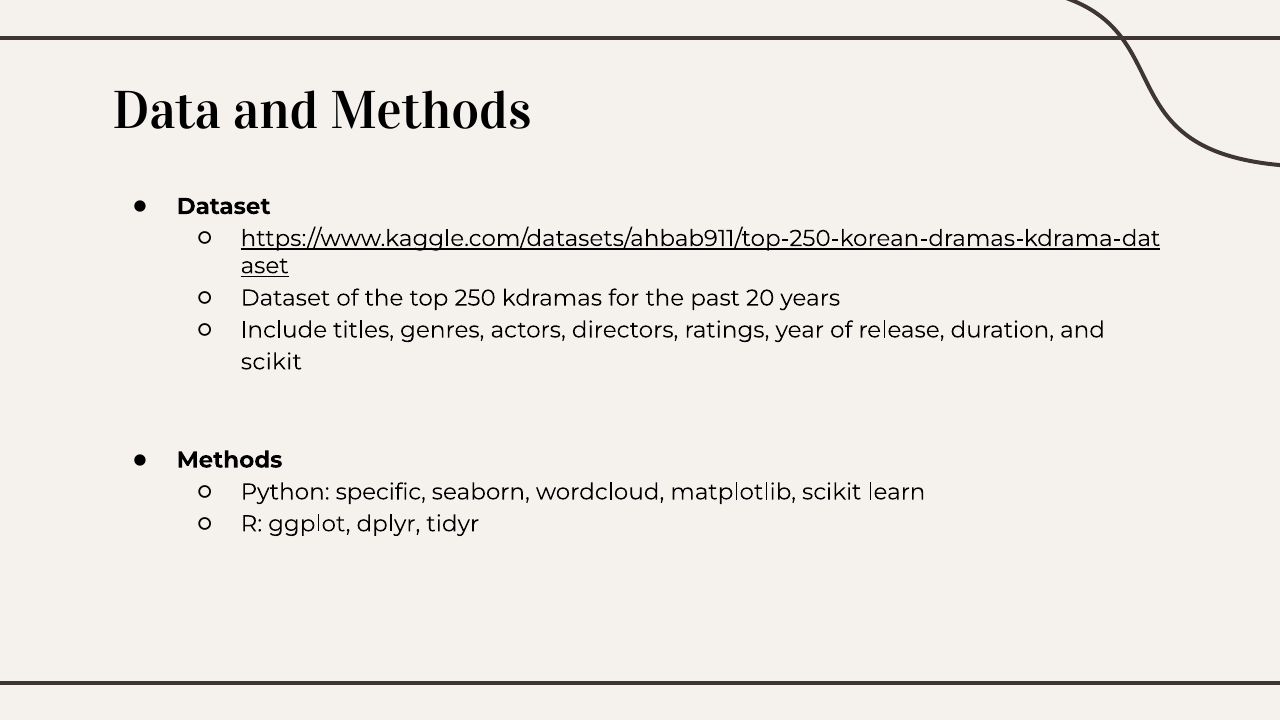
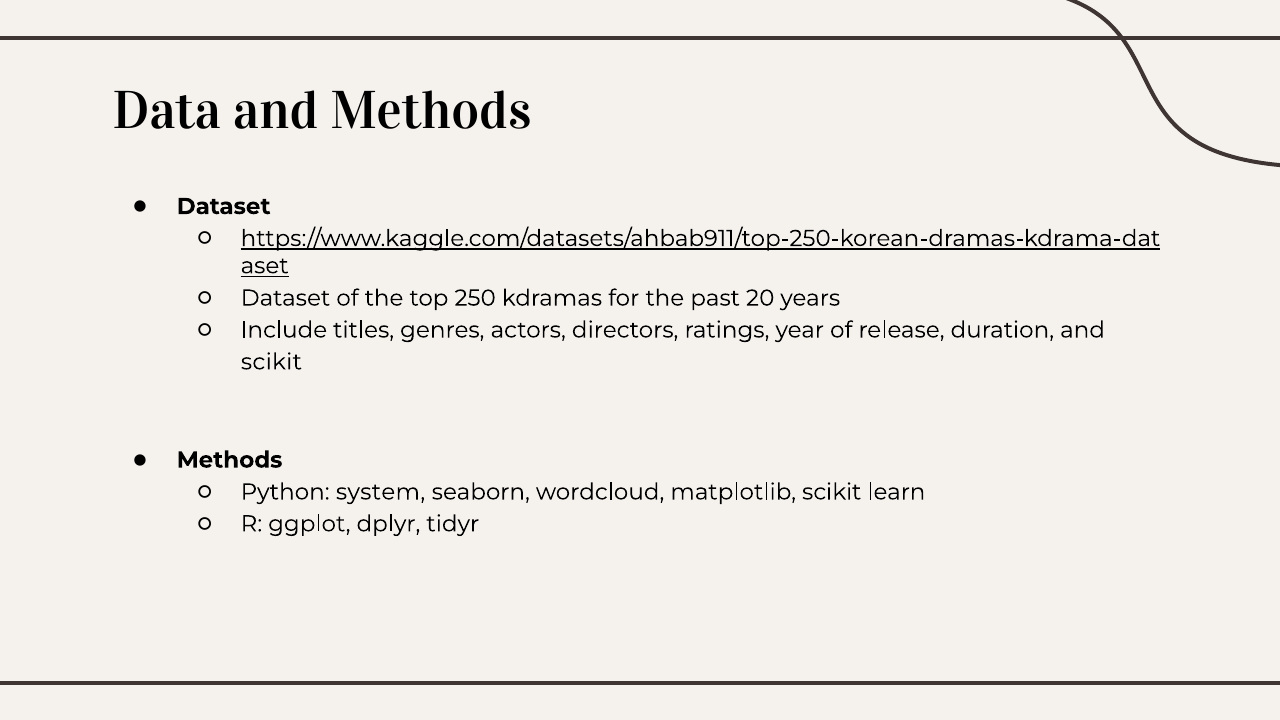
specific: specific -> system (381, 492)
